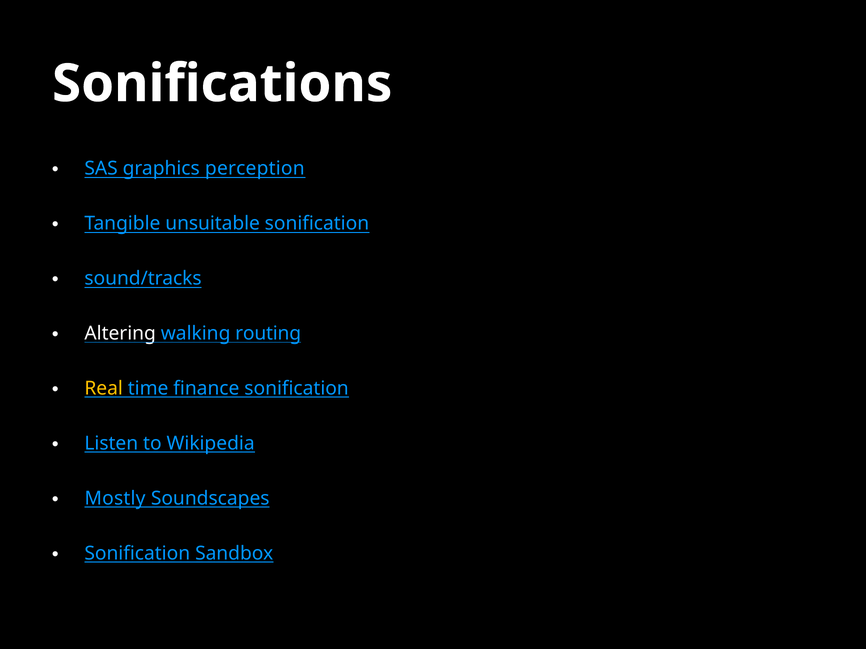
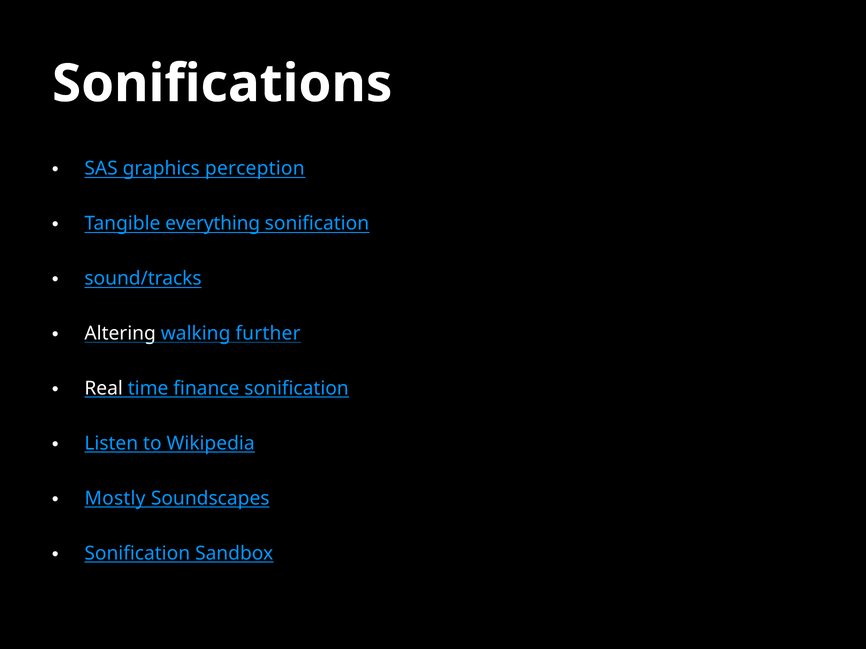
unsuitable: unsuitable -> everything (213, 224)
routing: routing -> further (268, 334)
Real colour: yellow -> white (104, 389)
